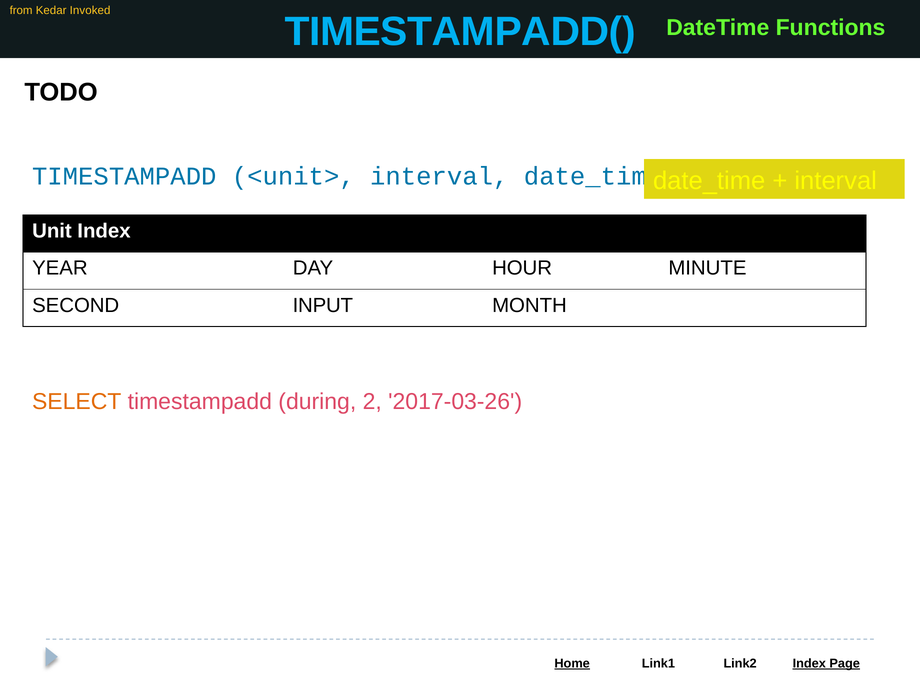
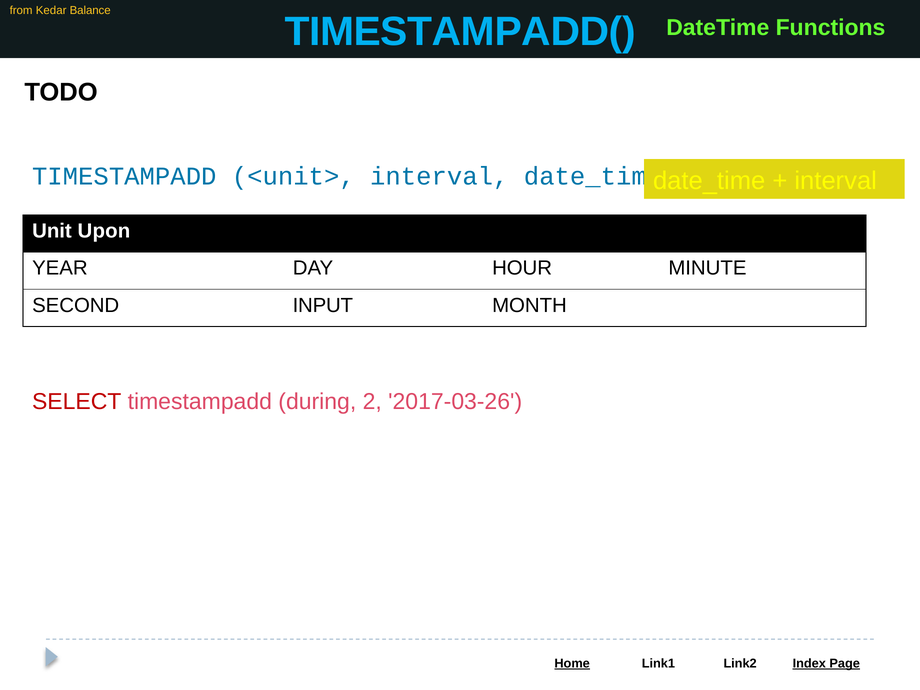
Invoked: Invoked -> Balance (90, 10)
Unit Index: Index -> Upon (104, 231)
SELECT colour: orange -> red (77, 402)
